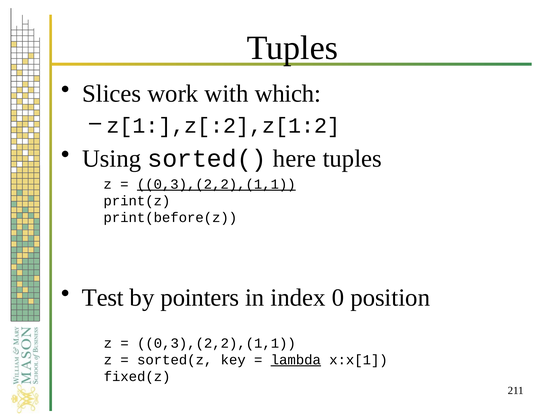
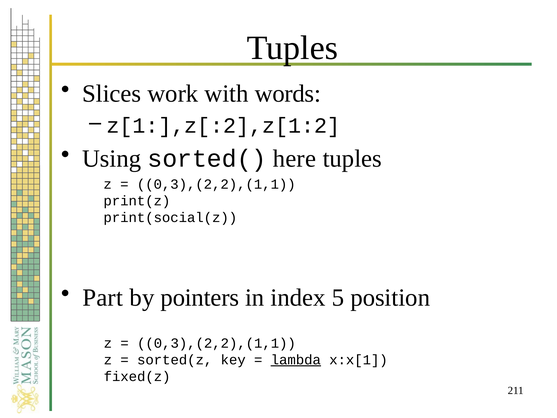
which: which -> words (288, 94)
0,3),(2,2),(1,1 underline: present -> none (216, 184)
print(before(z: print(before(z -> print(social(z (170, 218)
Test: Test -> Part (103, 297)
0: 0 -> 5 (338, 297)
